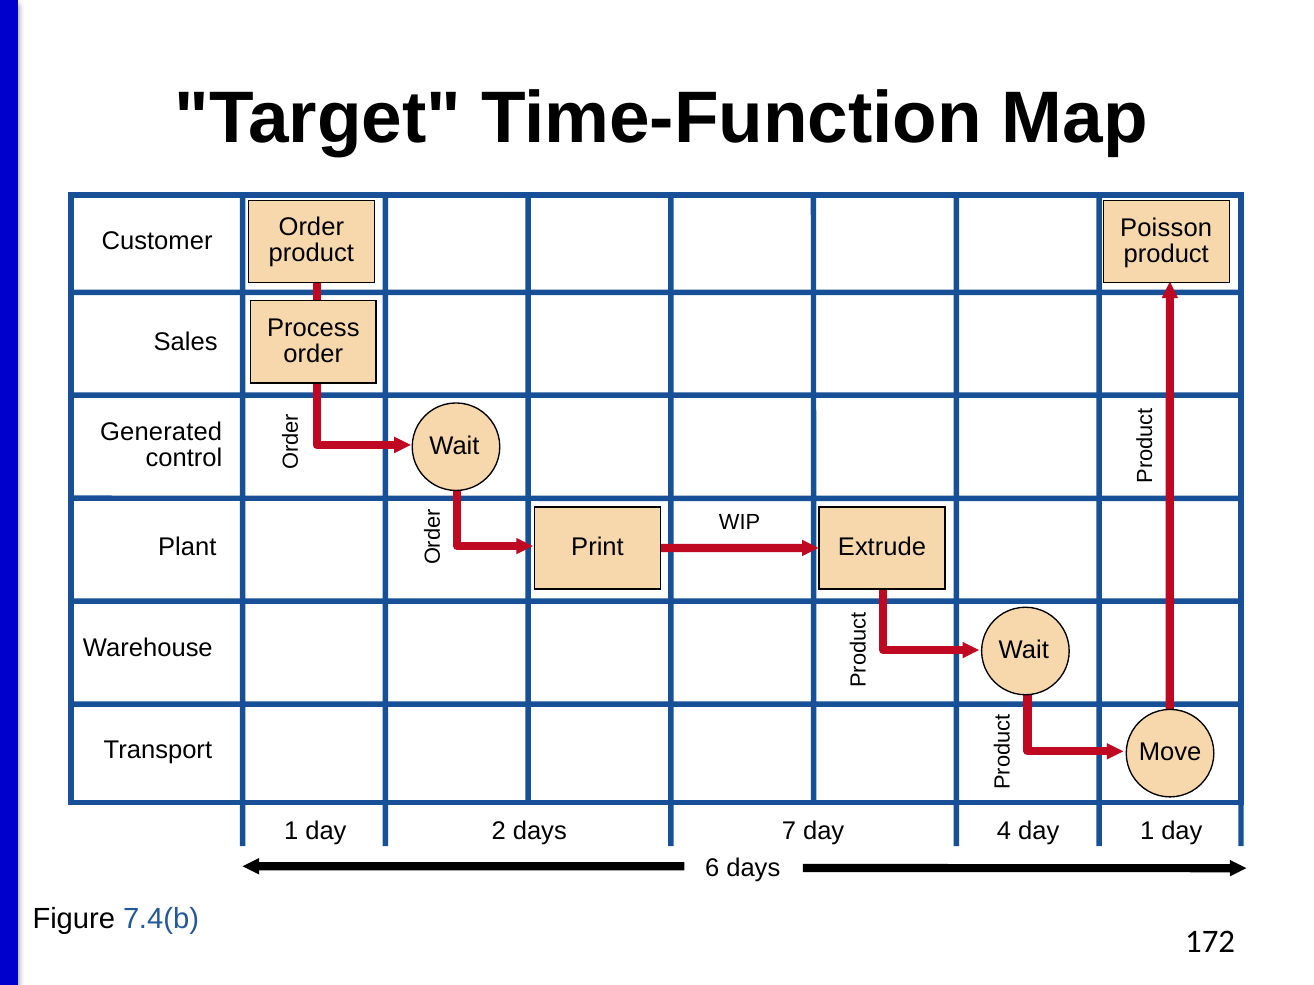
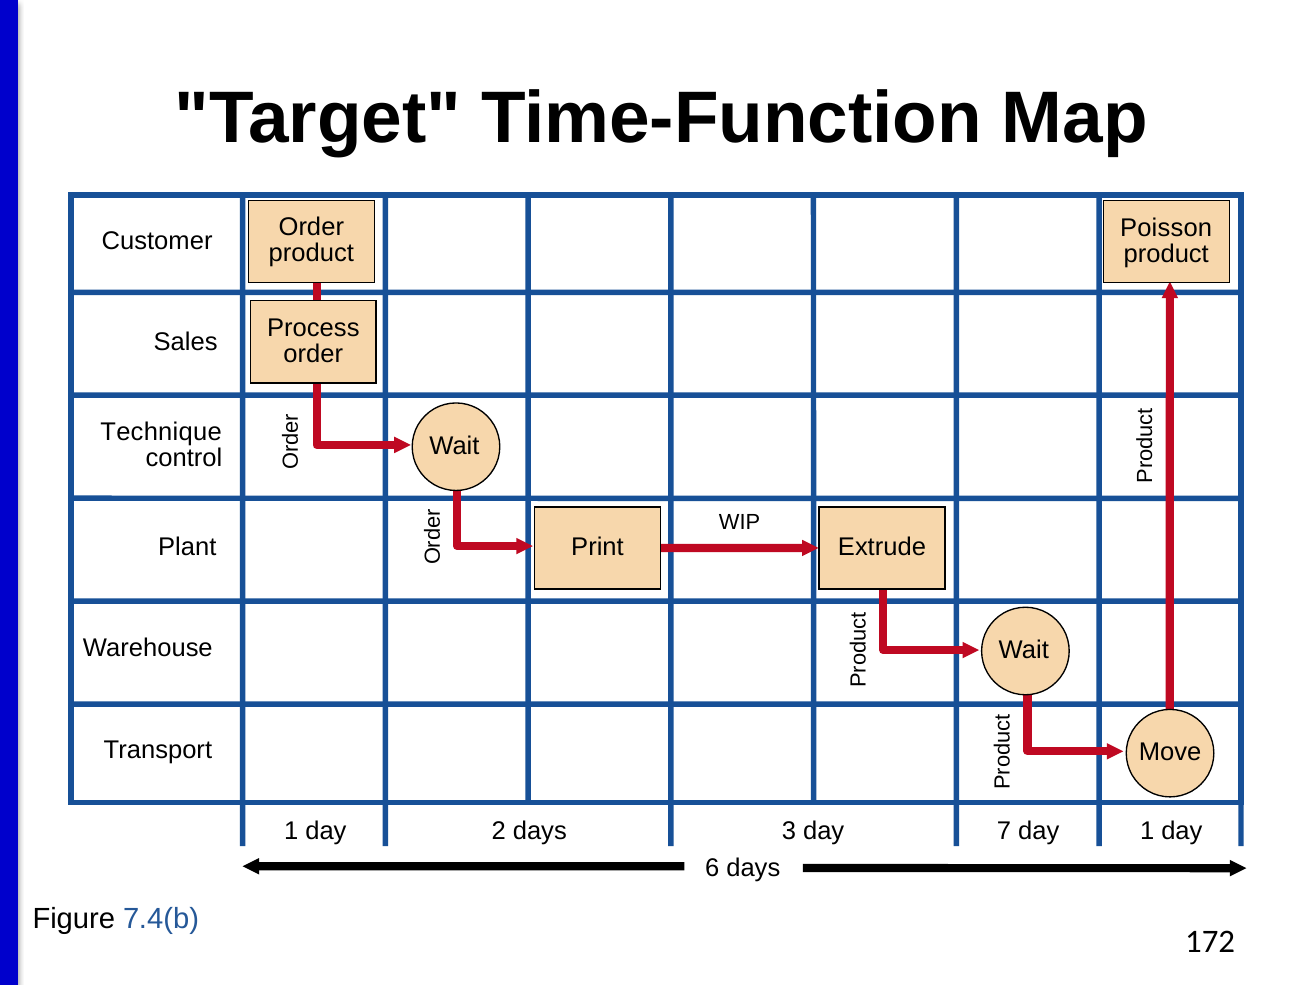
Generated: Generated -> Technique (161, 433)
7: 7 -> 3 (789, 832)
4: 4 -> 7 (1004, 832)
